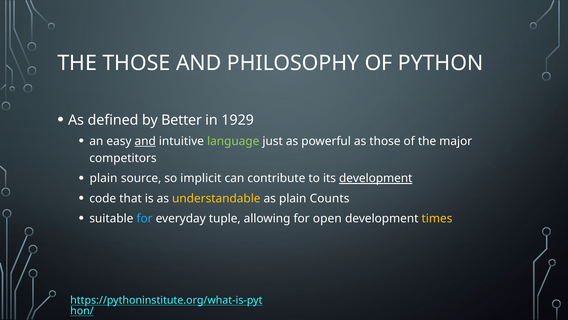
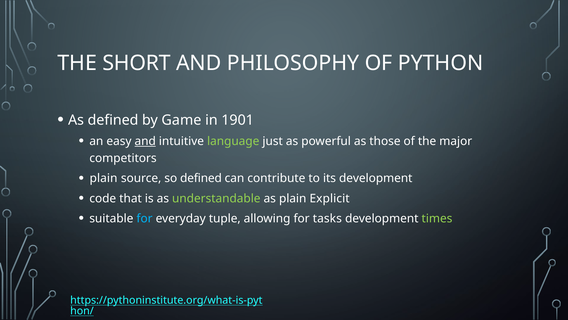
THE THOSE: THOSE -> SHORT (137, 63)
Better: Better -> Game (181, 120)
1929: 1929 -> 1901 (238, 120)
so implicit: implicit -> defined (201, 178)
development underline: present -> none (376, 178)
understandable colour: yellow -> light green (216, 198)
Counts: Counts -> Explicit (330, 198)
open: open -> tasks (327, 218)
times colour: yellow -> light green (437, 218)
